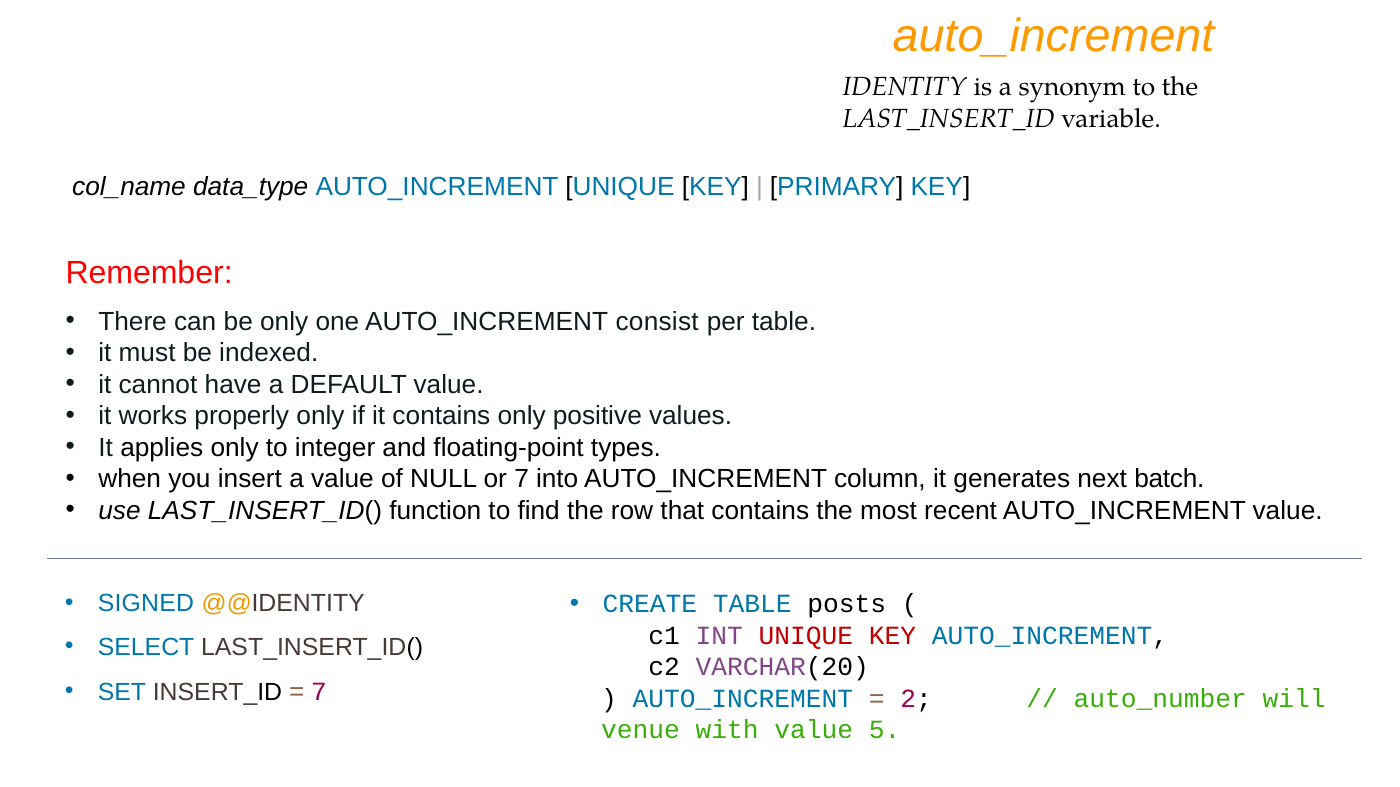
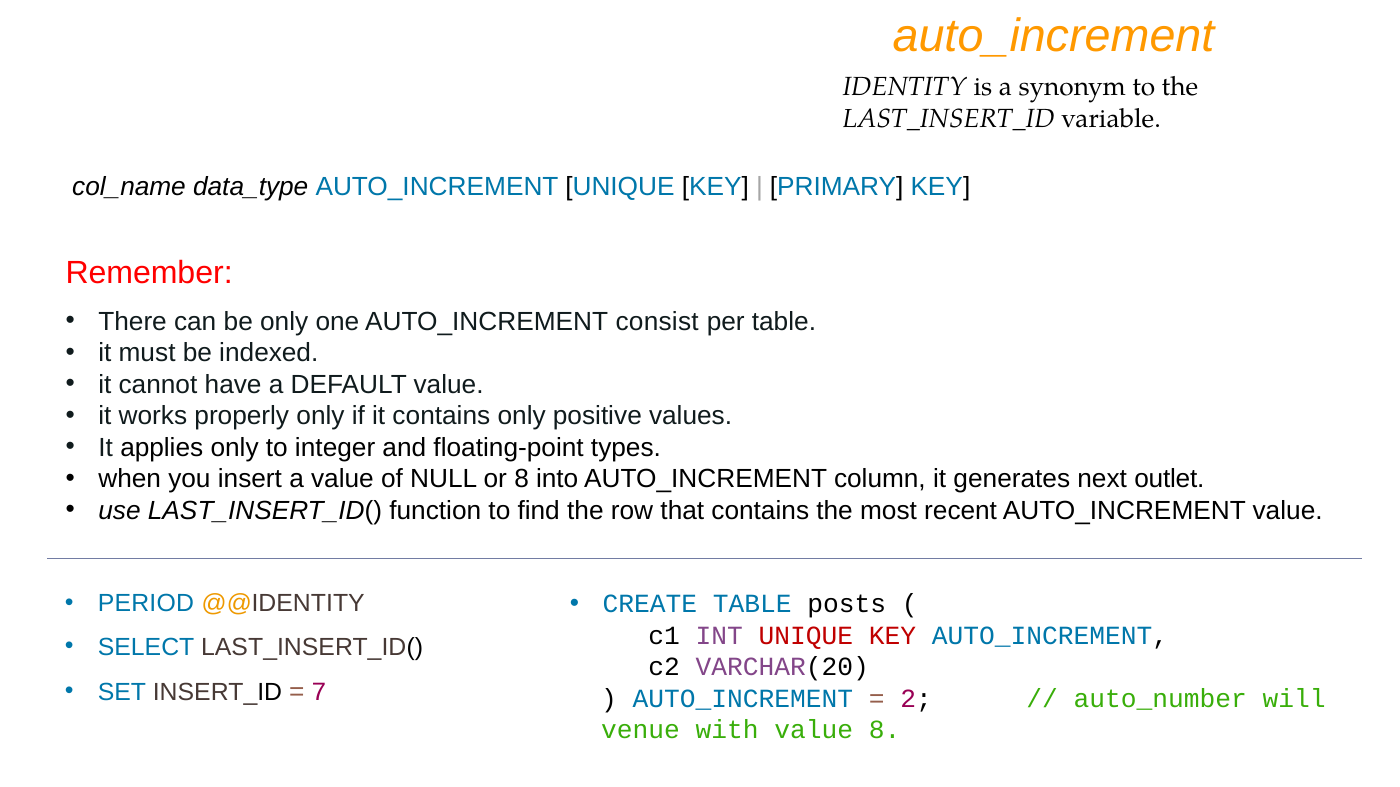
or 7: 7 -> 8 (522, 479)
batch: batch -> outlet (1169, 479)
SIGNED: SIGNED -> PERIOD (146, 604)
value 5: 5 -> 8 (885, 731)
